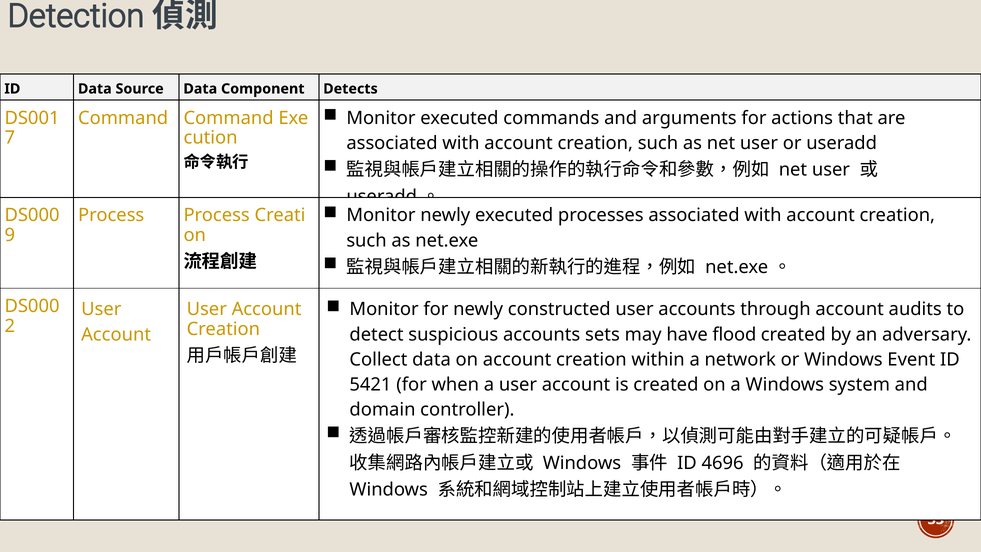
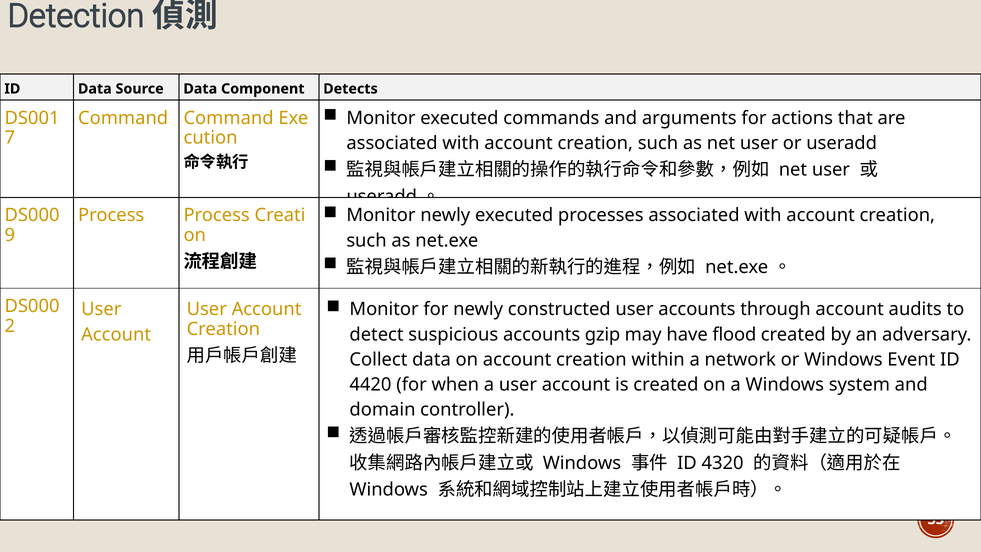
sets: sets -> gzip (603, 334)
5421: 5421 -> 4420 (370, 384)
4696: 4696 -> 4320 (723, 463)
